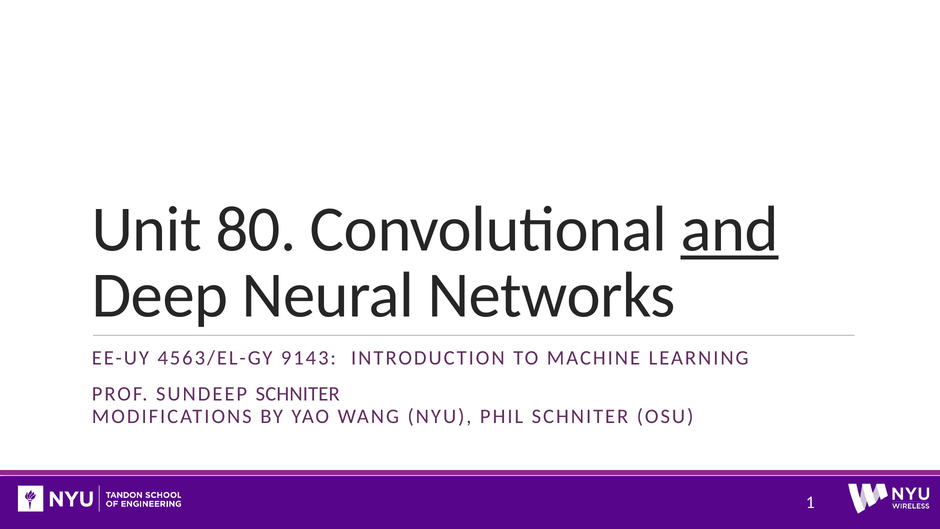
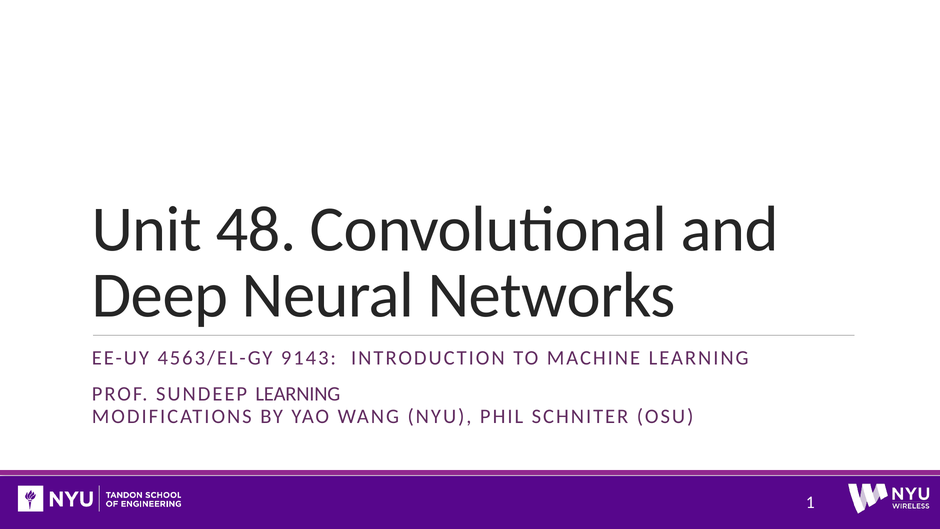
80: 80 -> 48 (256, 229)
and underline: present -> none (730, 229)
SUNDEEP SCHNITER: SCHNITER -> LEARNING (298, 394)
